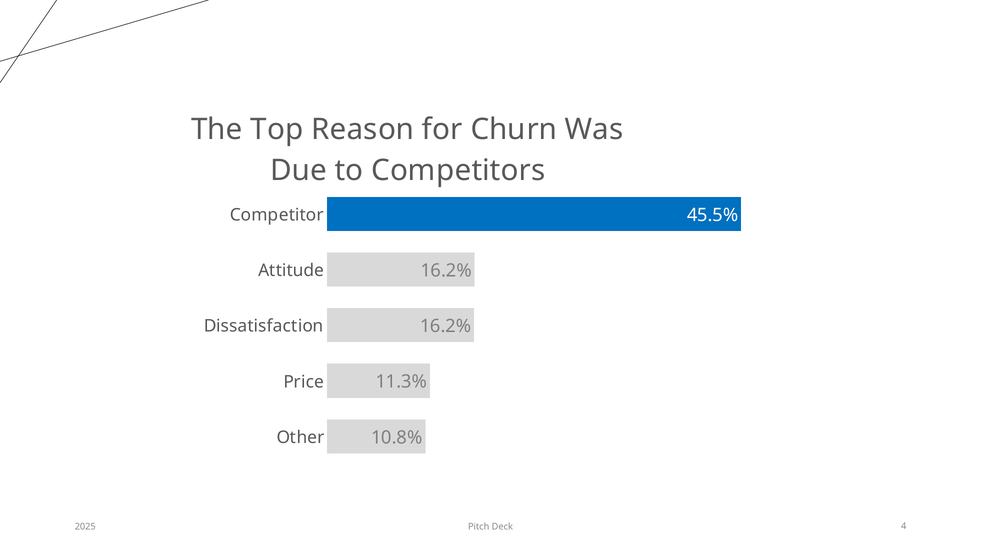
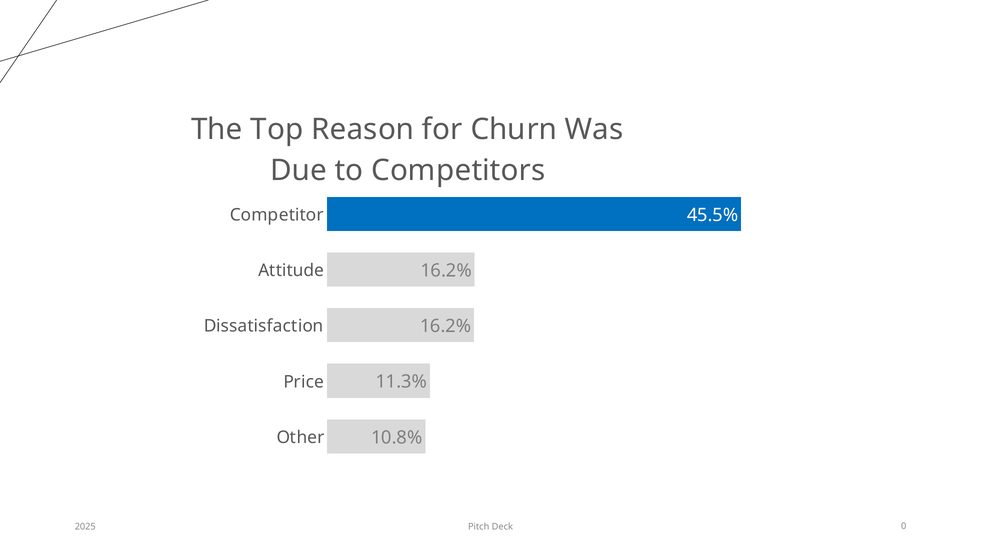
4: 4 -> 0 (904, 526)
